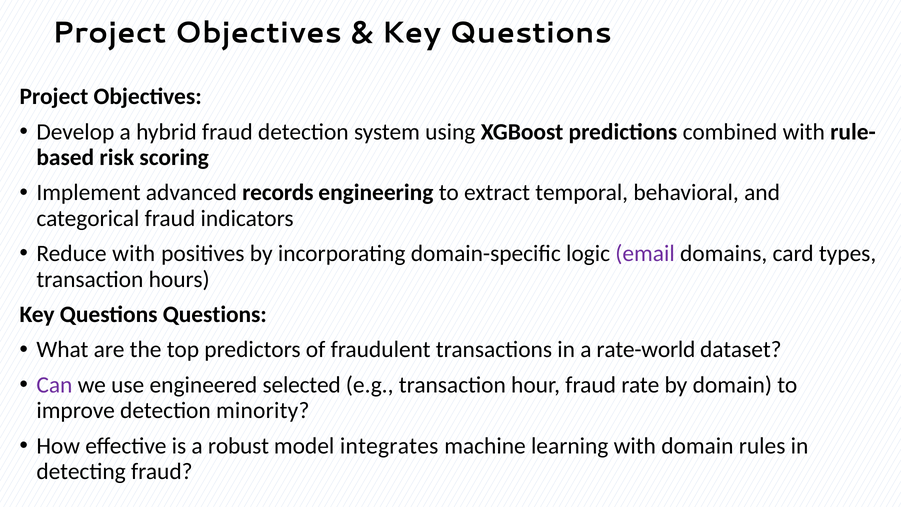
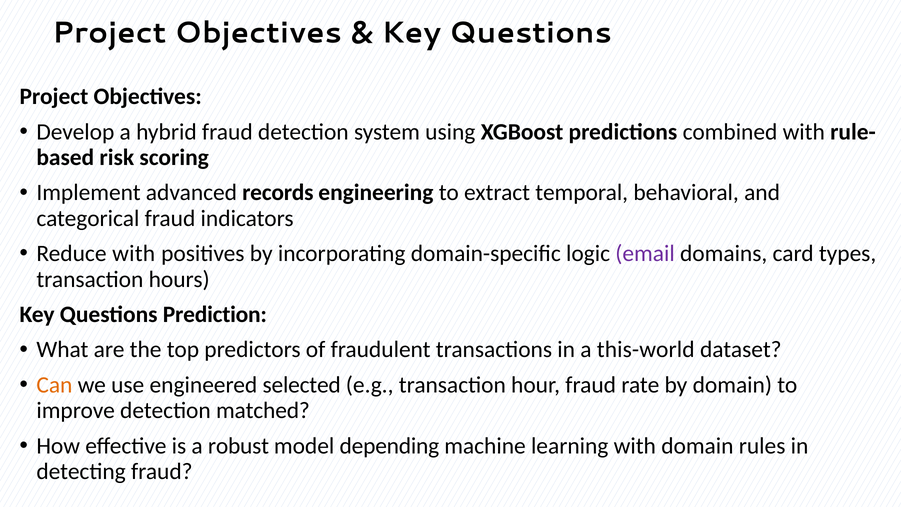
Questions Questions: Questions -> Prediction (215, 314)
rate-world: rate-world -> this-world (646, 350)
Can colour: purple -> orange (54, 385)
minority: minority -> matched (263, 410)
integrates: integrates -> depending (389, 446)
